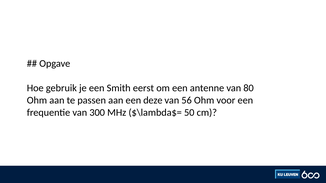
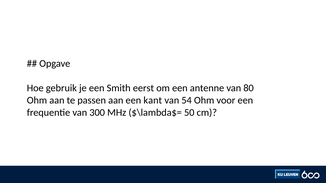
deze: deze -> kant (153, 100)
56: 56 -> 54 (187, 100)
